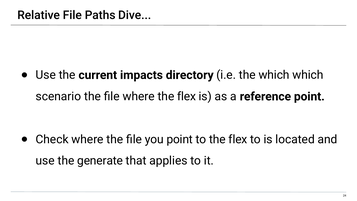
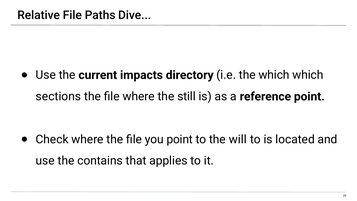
scenario: scenario -> sections (58, 96)
where the flex: flex -> still (186, 96)
to the flex: flex -> will (238, 139)
generate: generate -> contains (100, 161)
